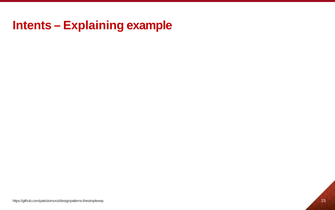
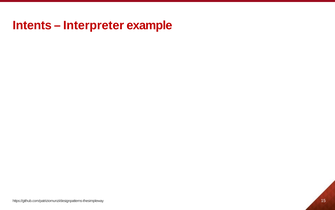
Explaining: Explaining -> Interpreter (94, 25)
